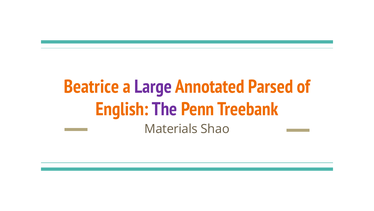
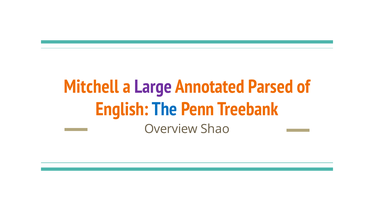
Beatrice: Beatrice -> Mitchell (91, 86)
The colour: purple -> blue (165, 109)
Materials: Materials -> Overview (171, 129)
